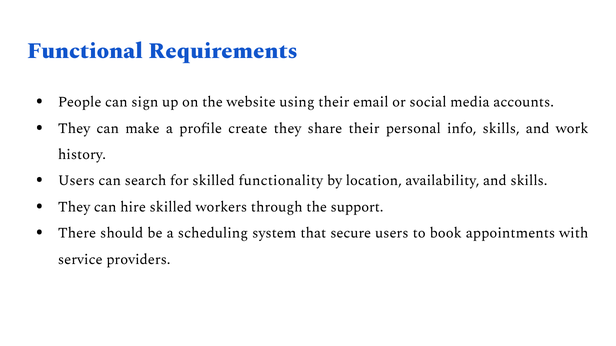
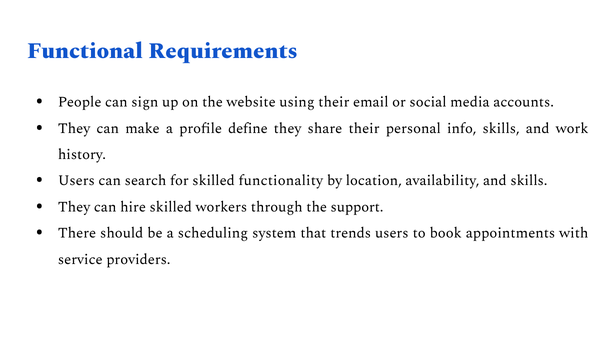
create: create -> define (248, 129)
secure: secure -> trends (351, 233)
